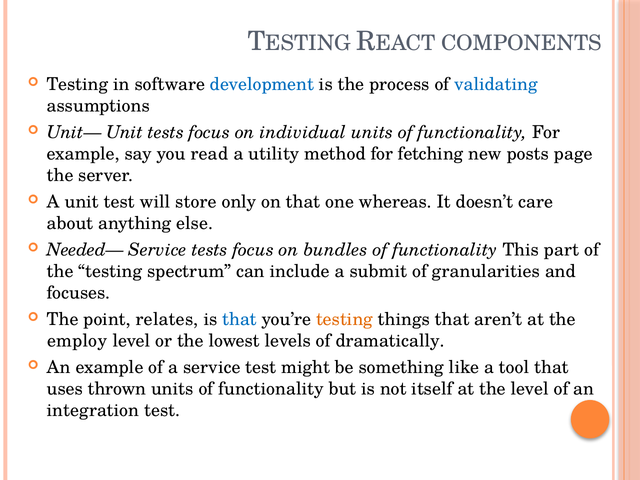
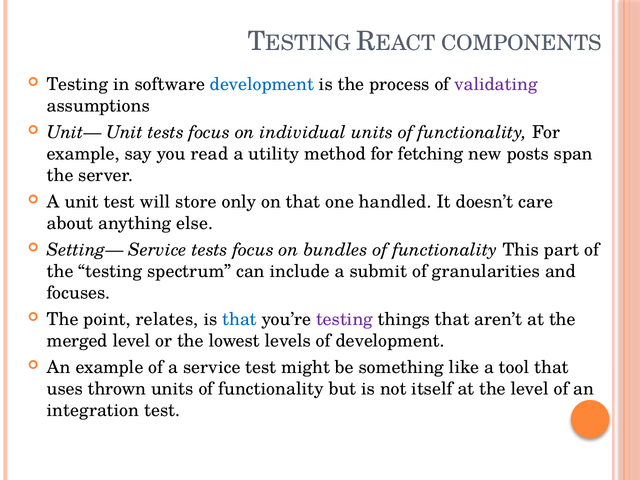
validating colour: blue -> purple (496, 84)
page: page -> span (573, 154)
whereas: whereas -> handled (395, 202)
Needed—: Needed— -> Setting— (85, 250)
testing colour: orange -> purple (345, 319)
employ: employ -> merged (77, 341)
of dramatically: dramatically -> development (390, 341)
